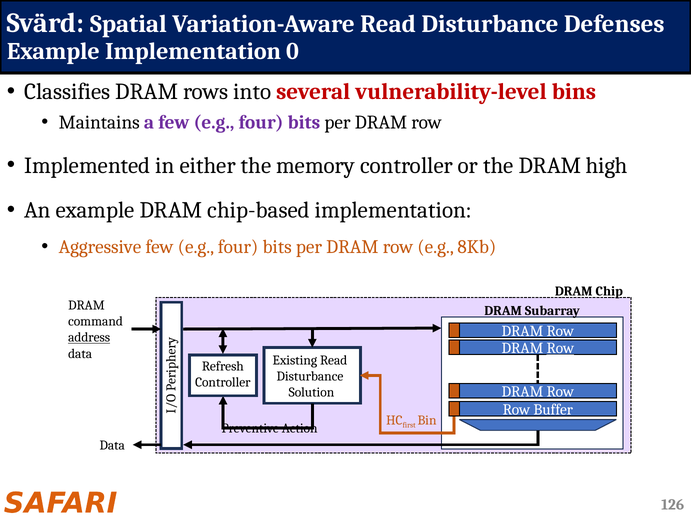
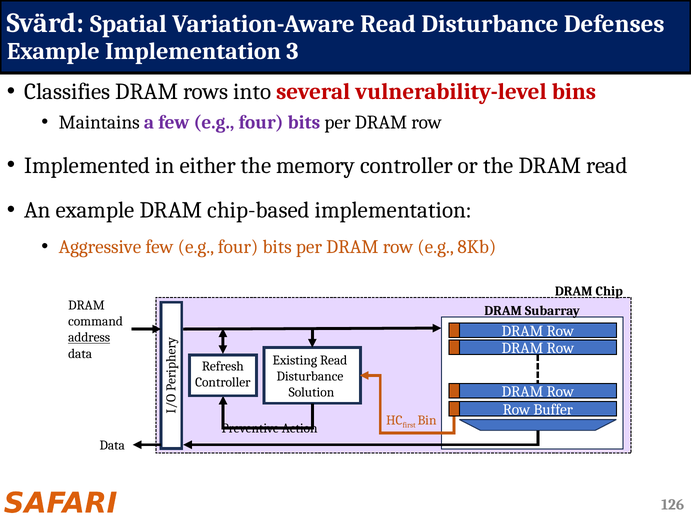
0: 0 -> 3 (292, 51)
DRAM high: high -> read (607, 166)
Row underline: present -> none (560, 349)
